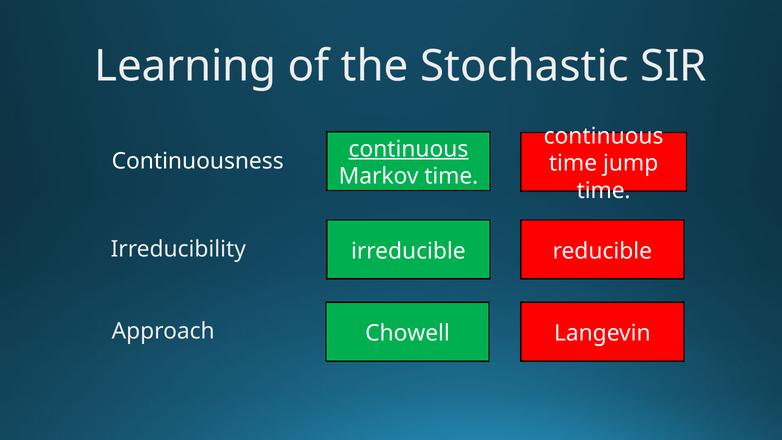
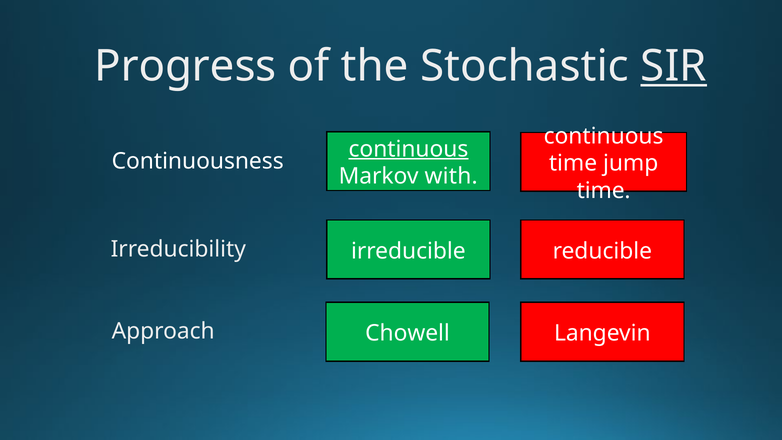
Learning: Learning -> Progress (185, 66)
SIR underline: none -> present (674, 66)
Markov time: time -> with (451, 176)
